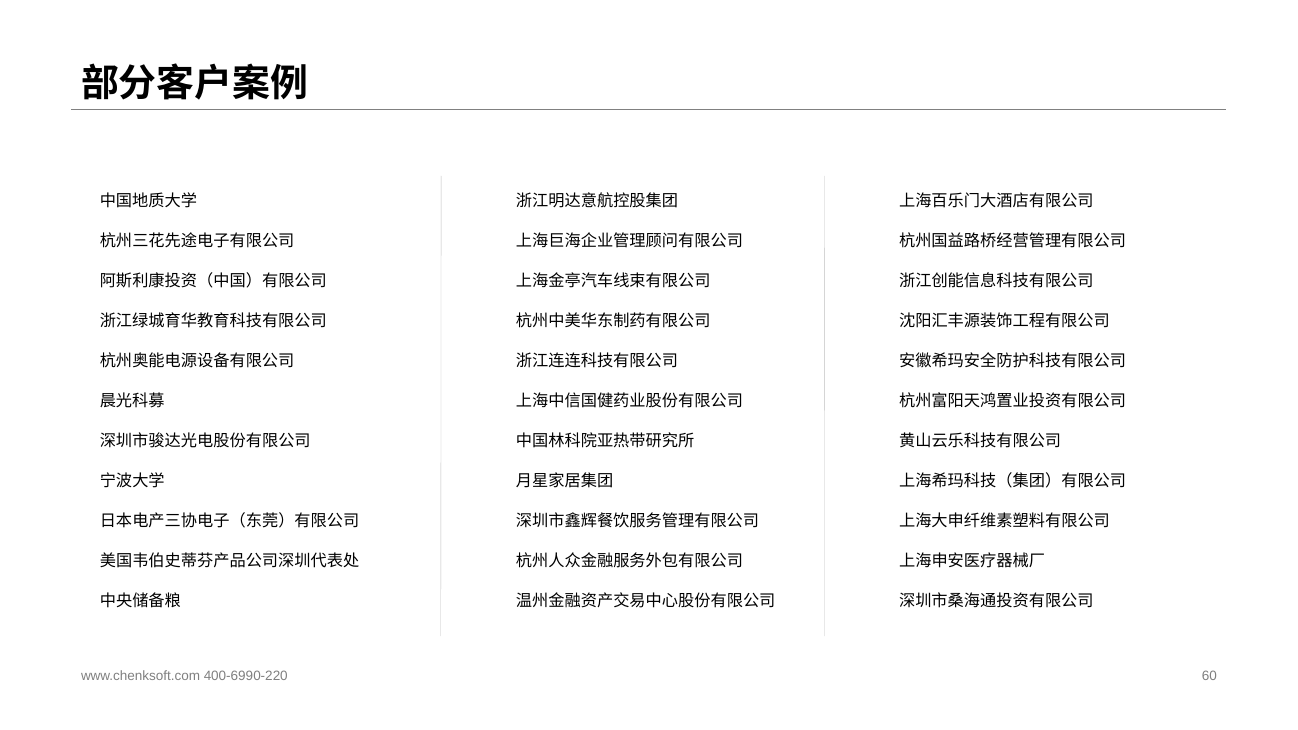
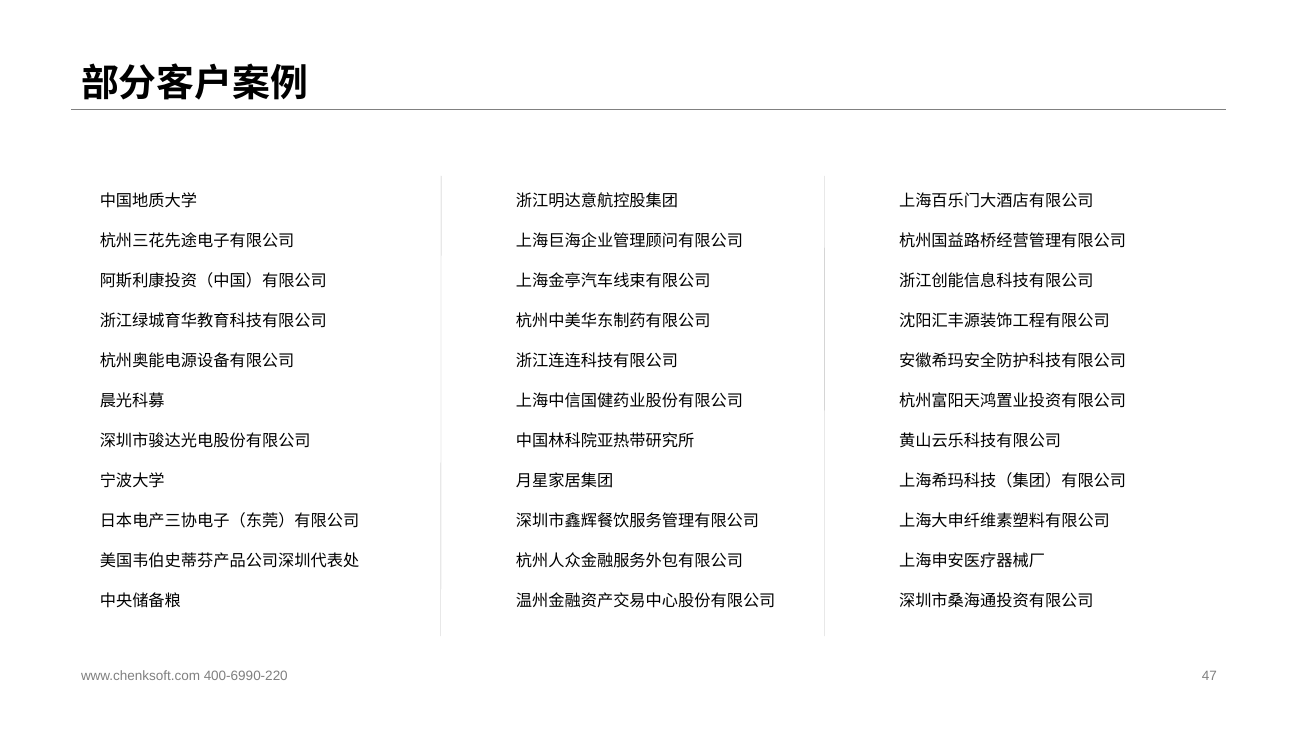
60: 60 -> 47 (1209, 676)
